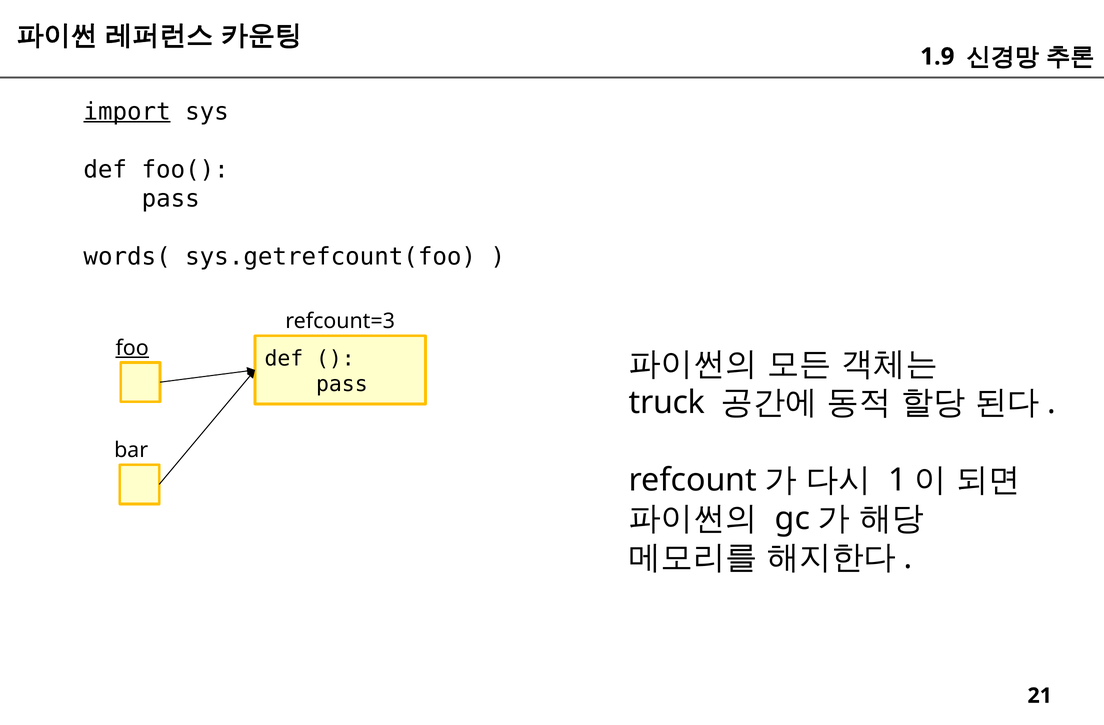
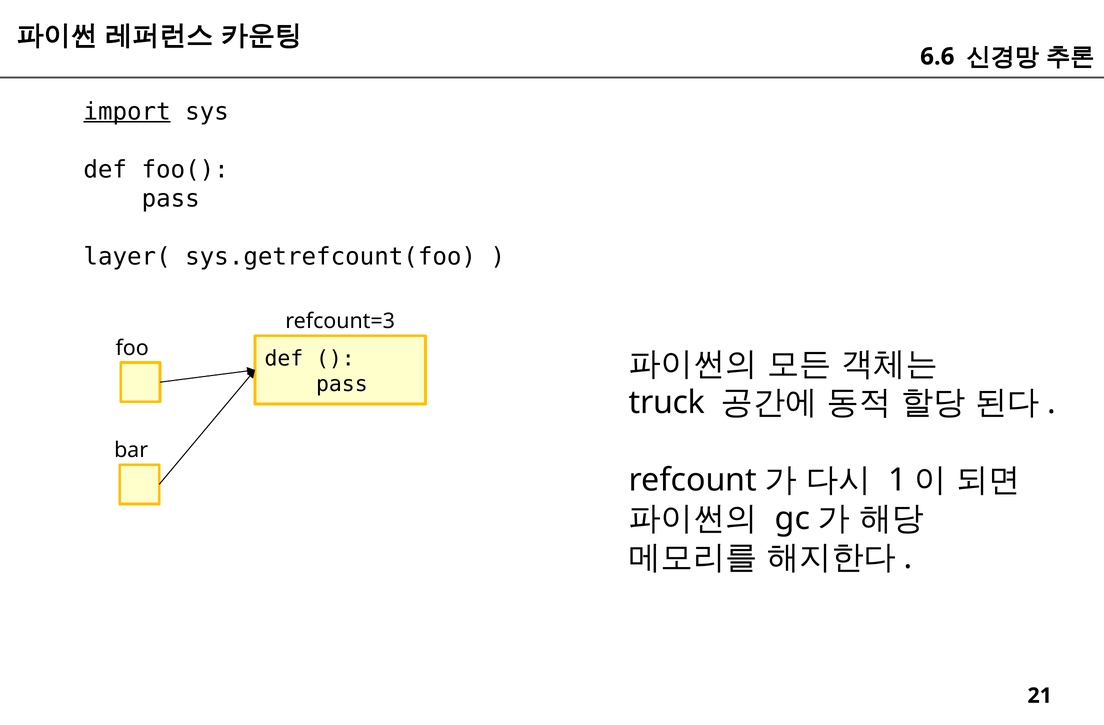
1.9: 1.9 -> 6.6 (937, 57)
words(: words( -> layer( (127, 257)
foo underline: present -> none (132, 348)
